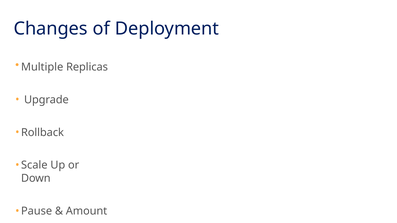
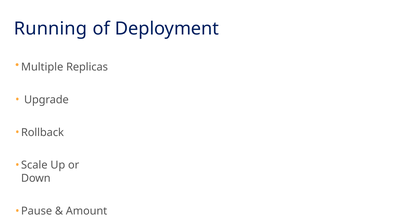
Changes: Changes -> Running (50, 29)
